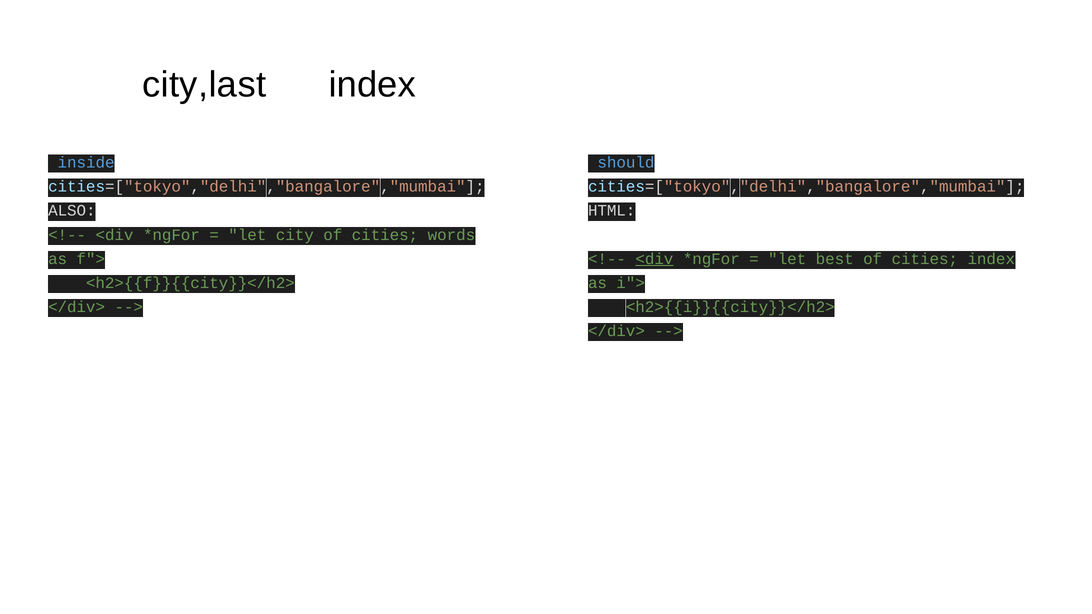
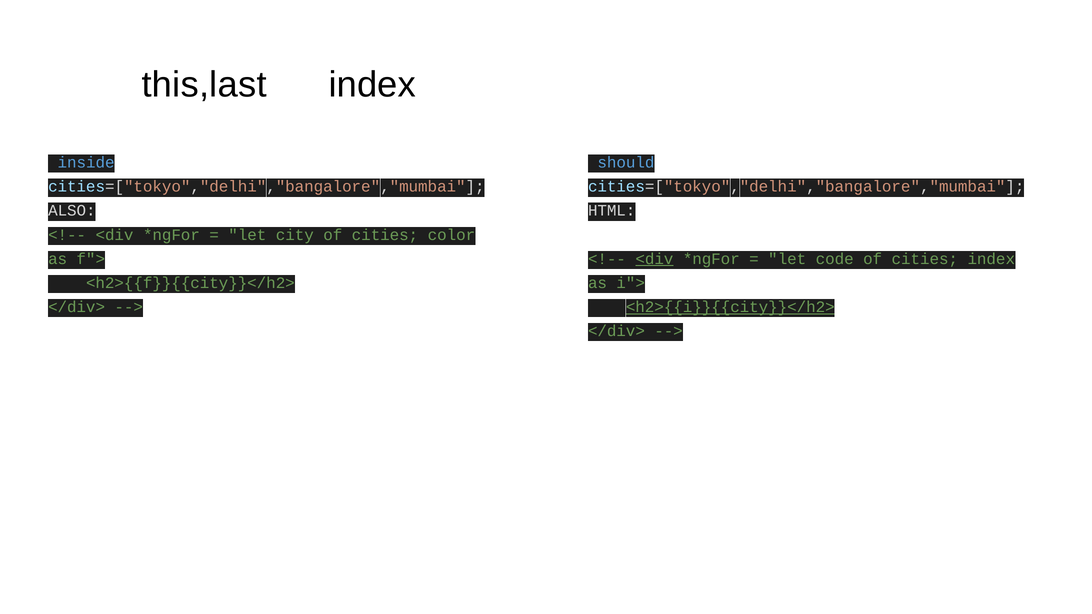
city,last: city,last -> this,last (204, 85)
words: words -> color (451, 235)
best: best -> code (835, 259)
<h2>{{i}}{{city}}</h2> underline: none -> present (730, 307)
